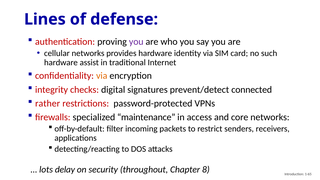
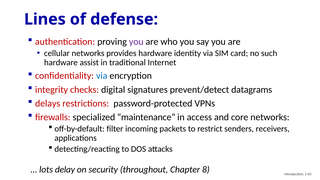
via colour: orange -> blue (102, 76)
connected: connected -> datagrams (252, 90)
rather: rather -> delays (48, 103)
